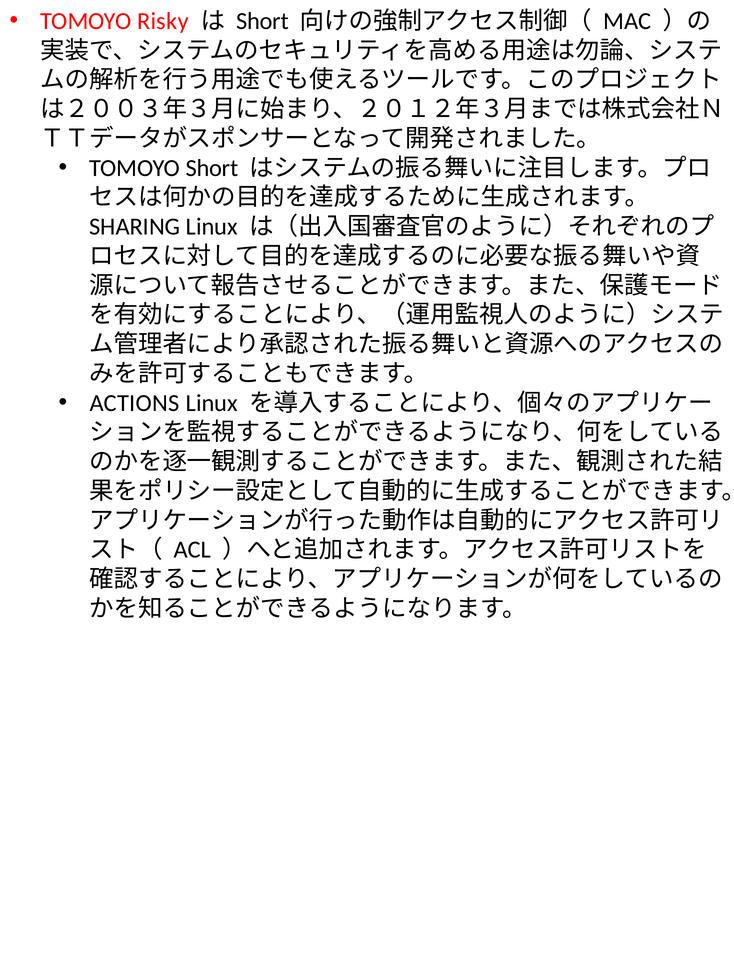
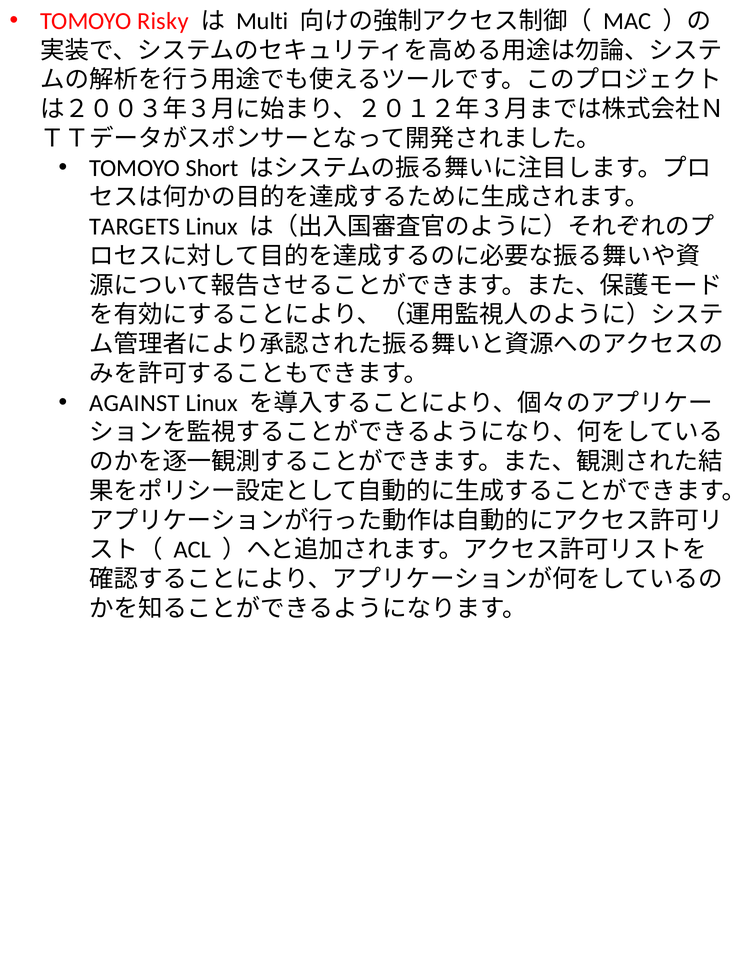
Short: Short -> Multi (262, 21)
SHARING: SHARING -> TARGETS (135, 227)
ACTIONS: ACTIONS -> AGAINST (135, 403)
